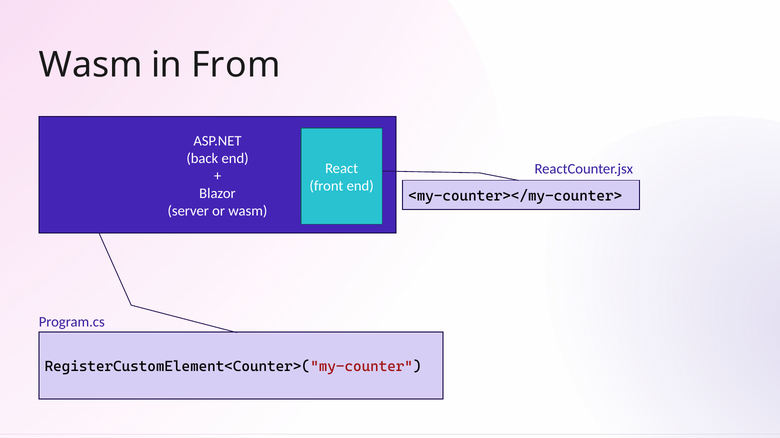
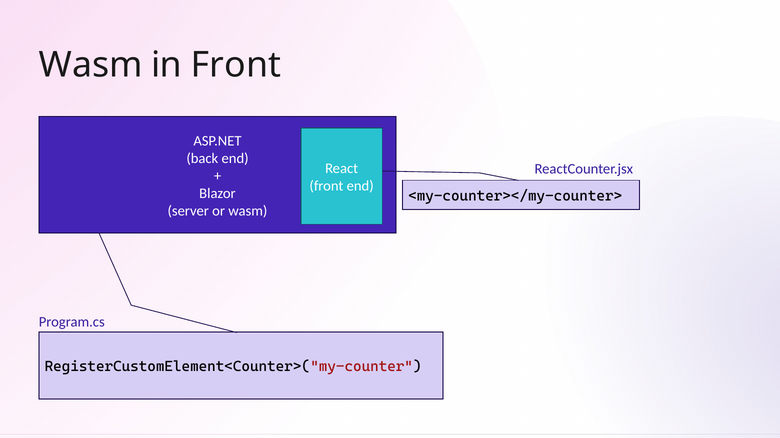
in From: From -> Front (236, 65)
